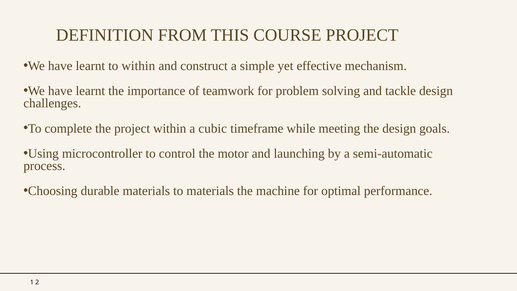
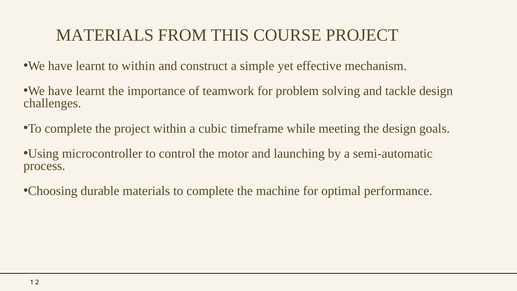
DEFINITION: DEFINITION -> MATERIALS (105, 35)
materials to materials: materials -> complete (210, 191)
